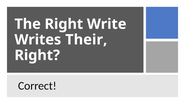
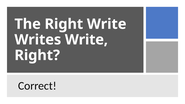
Writes Their: Their -> Write (86, 40)
